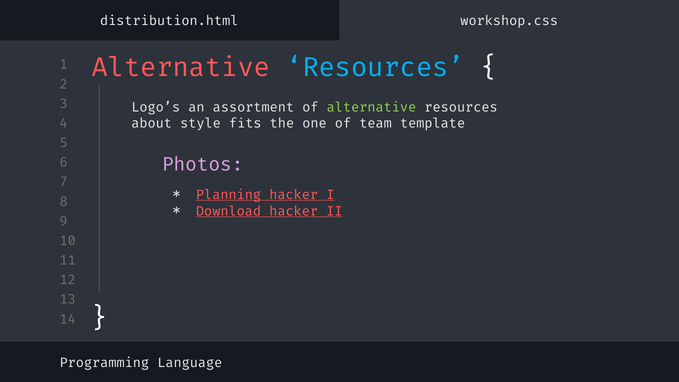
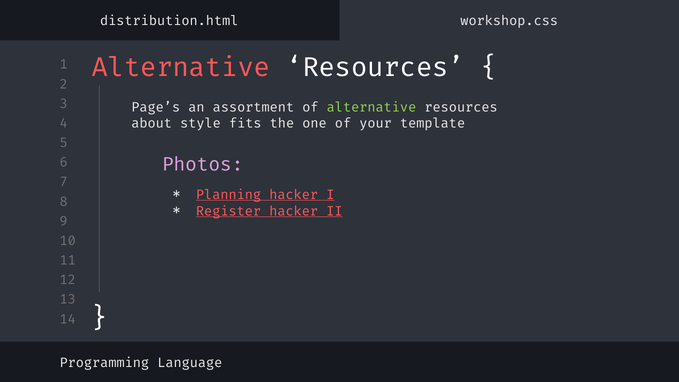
Resources colour: light blue -> white (375, 68)
Logo’s: Logo’s -> Page’s (156, 107)
team: team -> your (376, 123)
Download: Download -> Register (229, 211)
